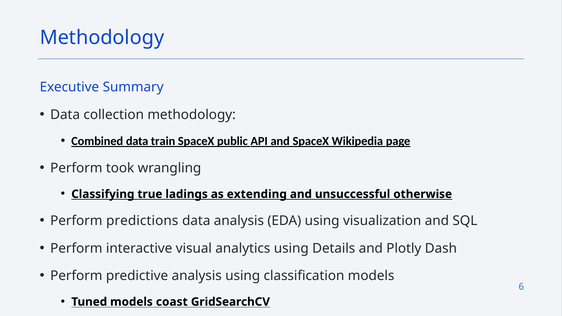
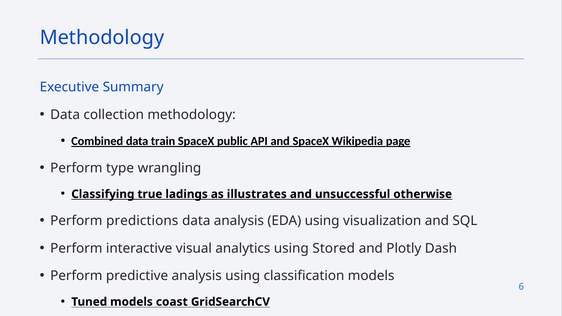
took: took -> type (120, 168)
extending: extending -> illustrates (257, 194)
Details: Details -> Stored (334, 248)
